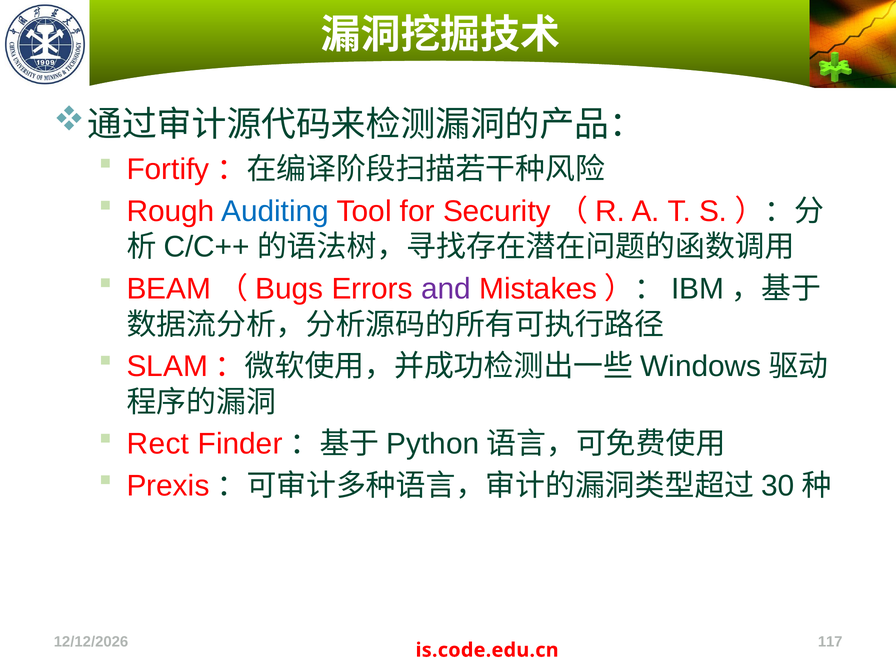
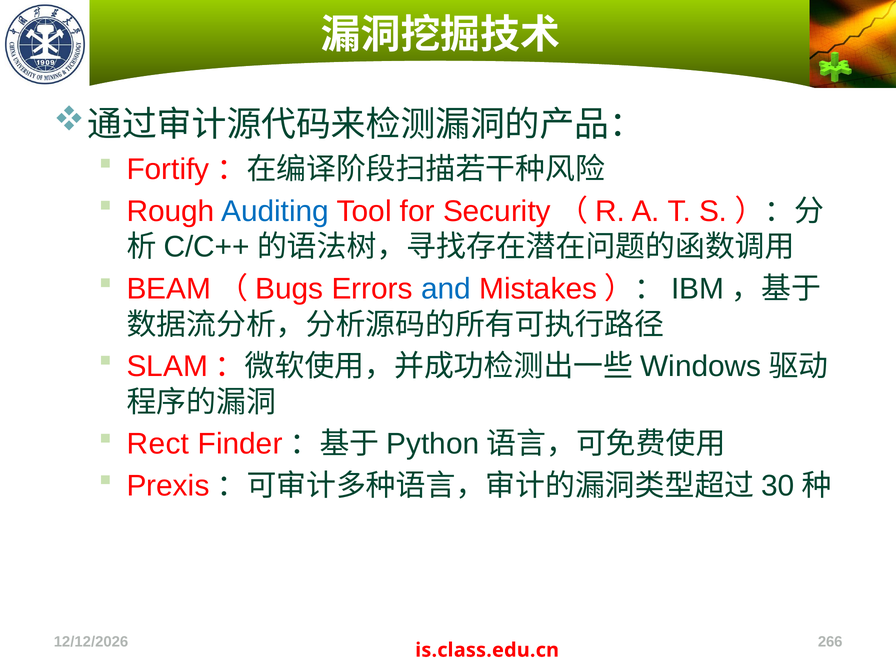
and colour: purple -> blue (446, 289)
117: 117 -> 266 (830, 642)
is.code.edu.cn: is.code.edu.cn -> is.class.edu.cn (487, 650)
